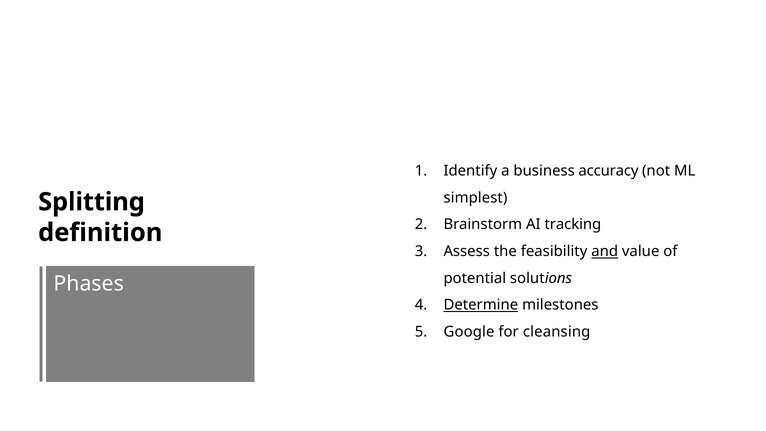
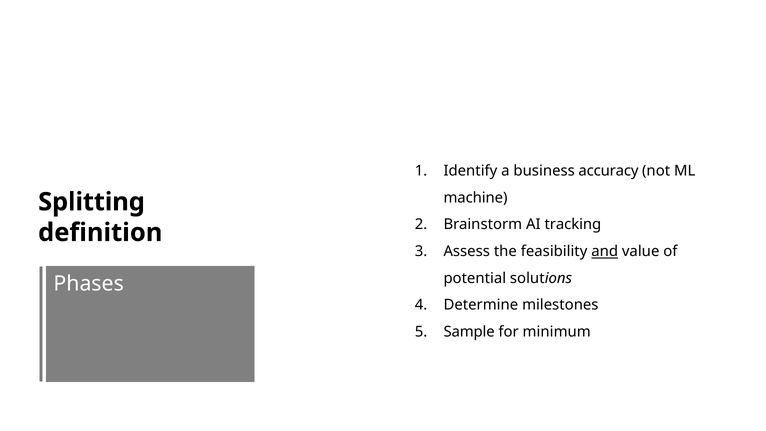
simplest: simplest -> machine (476, 198)
Determine underline: present -> none (481, 305)
Google: Google -> Sample (469, 332)
cleansing: cleansing -> minimum (557, 332)
